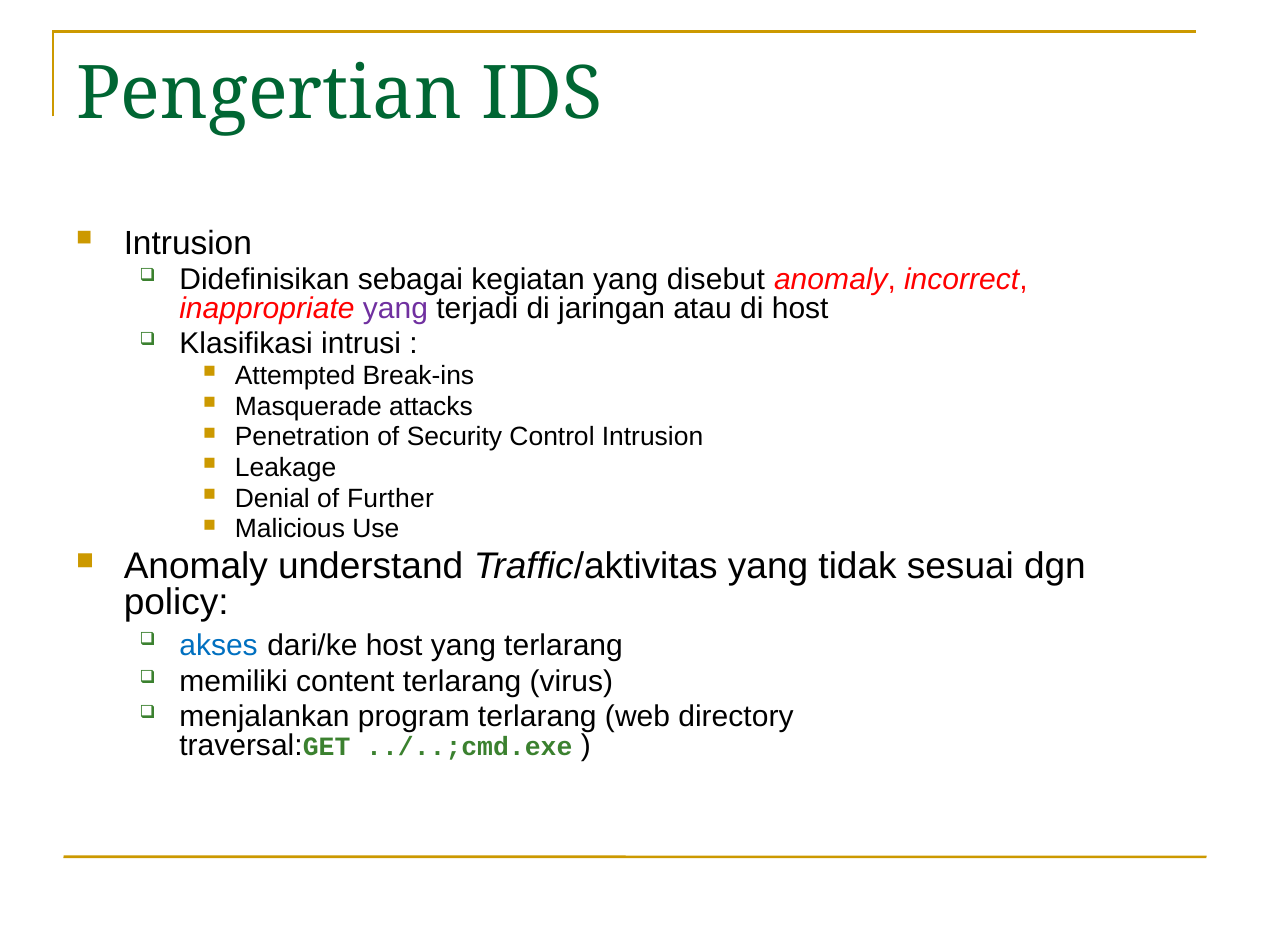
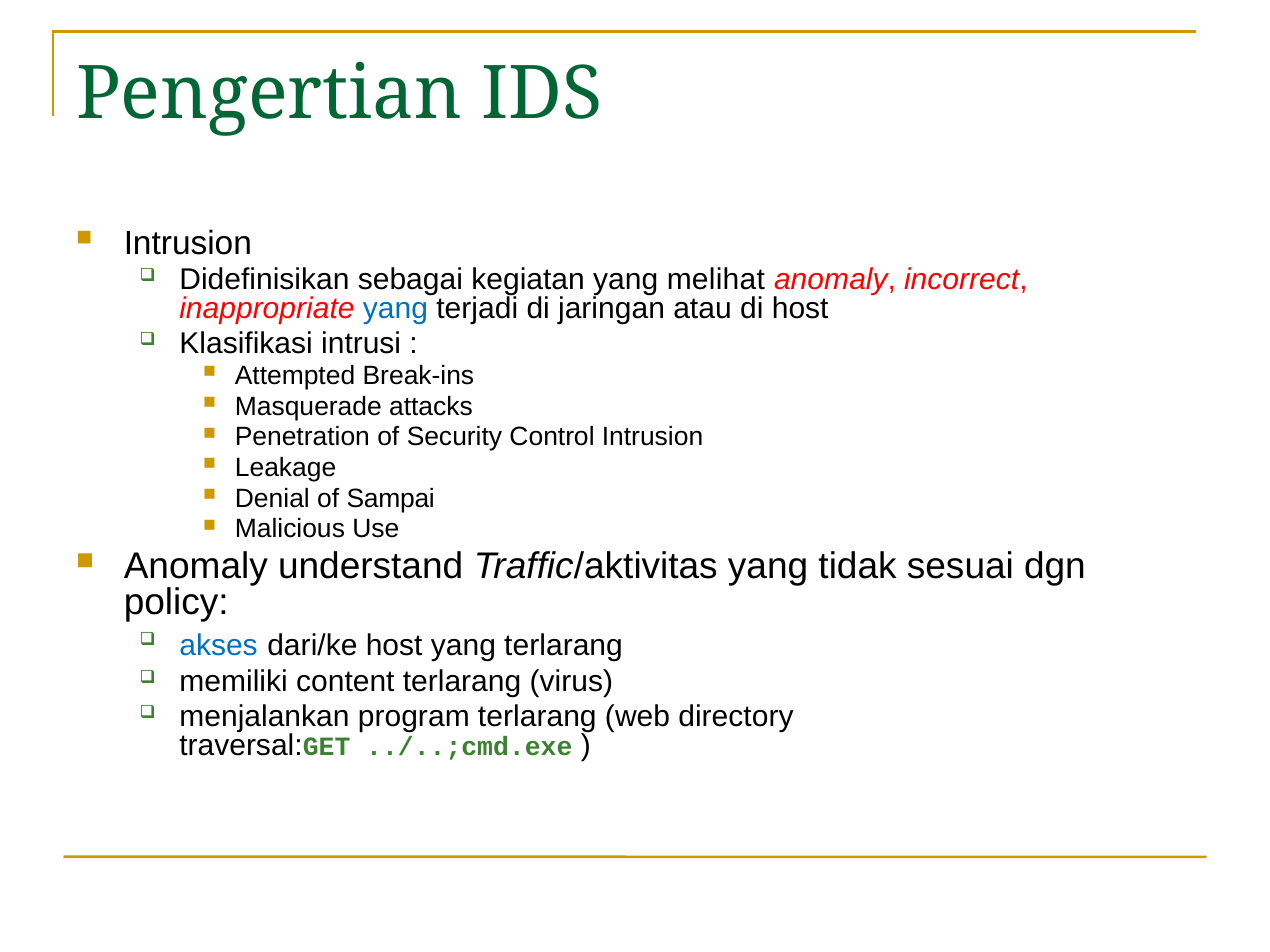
disebut: disebut -> melihat (716, 280)
yang colour: purple -> blue (395, 309)
Further: Further -> Sampai (391, 499)
